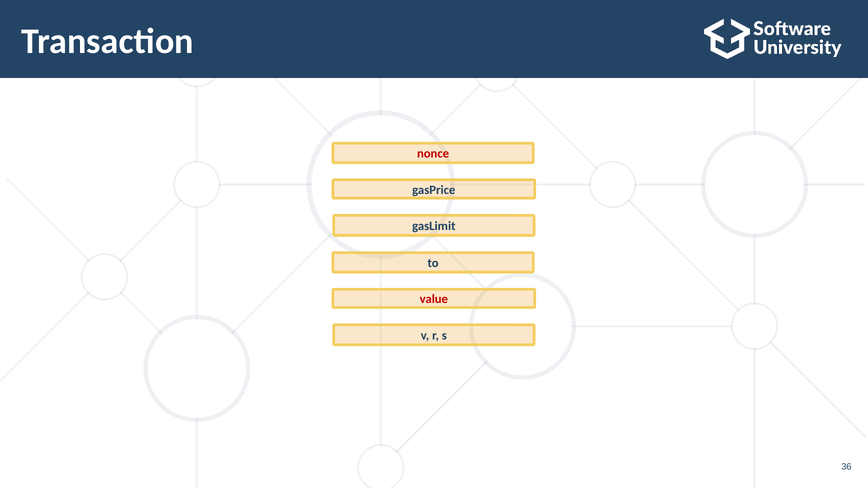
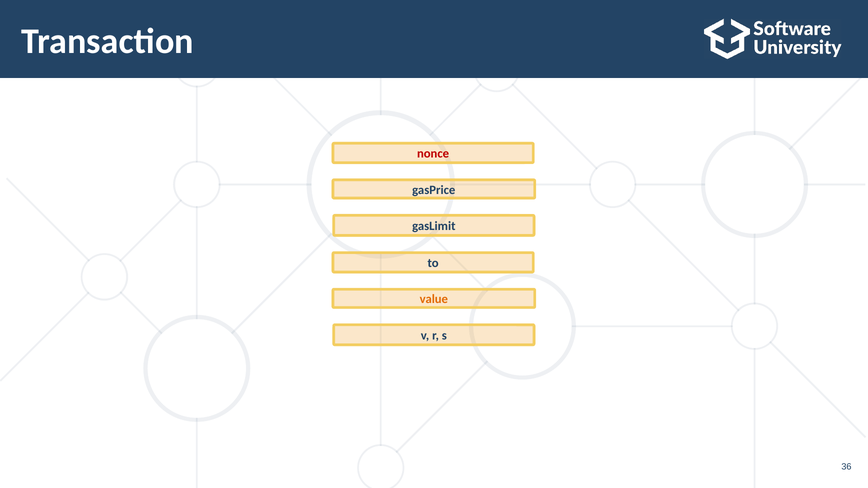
value colour: red -> orange (434, 299)
